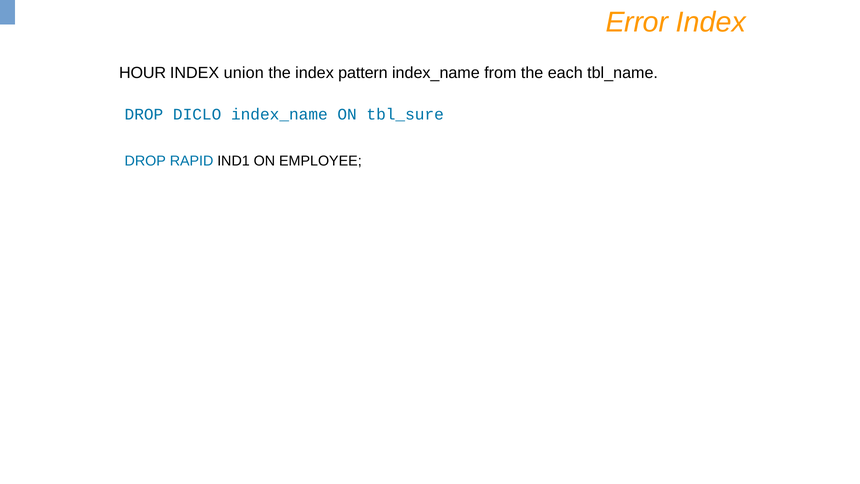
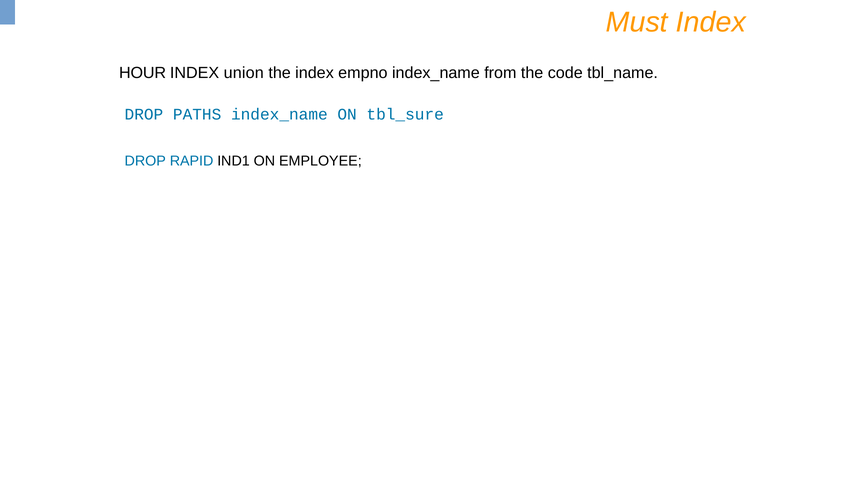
Error: Error -> Must (637, 22)
pattern: pattern -> empno (363, 73)
each: each -> code (565, 73)
DICLO: DICLO -> PATHS (197, 115)
